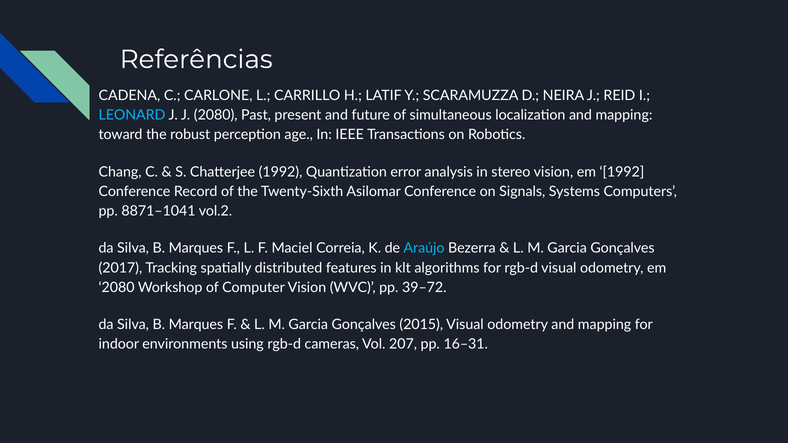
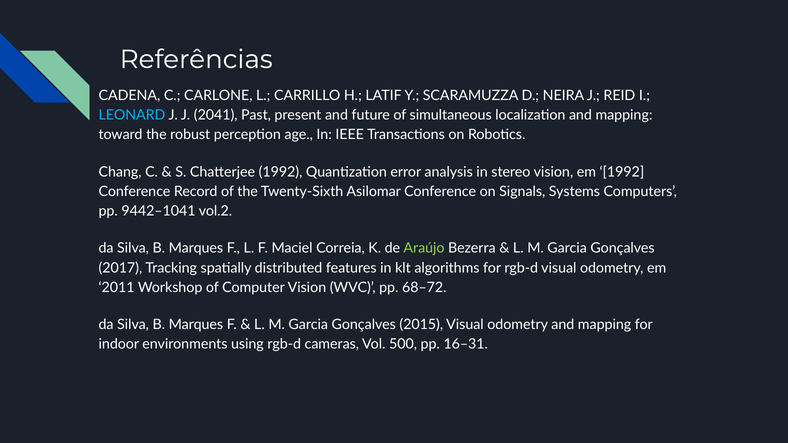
J 2080: 2080 -> 2041 (216, 115)
8871–1041: 8871–1041 -> 9442–1041 (158, 211)
Araújo colour: light blue -> light green (424, 248)
2080: 2080 -> 2011 (117, 288)
39–72: 39–72 -> 68–72 (424, 288)
207: 207 -> 500 (403, 344)
